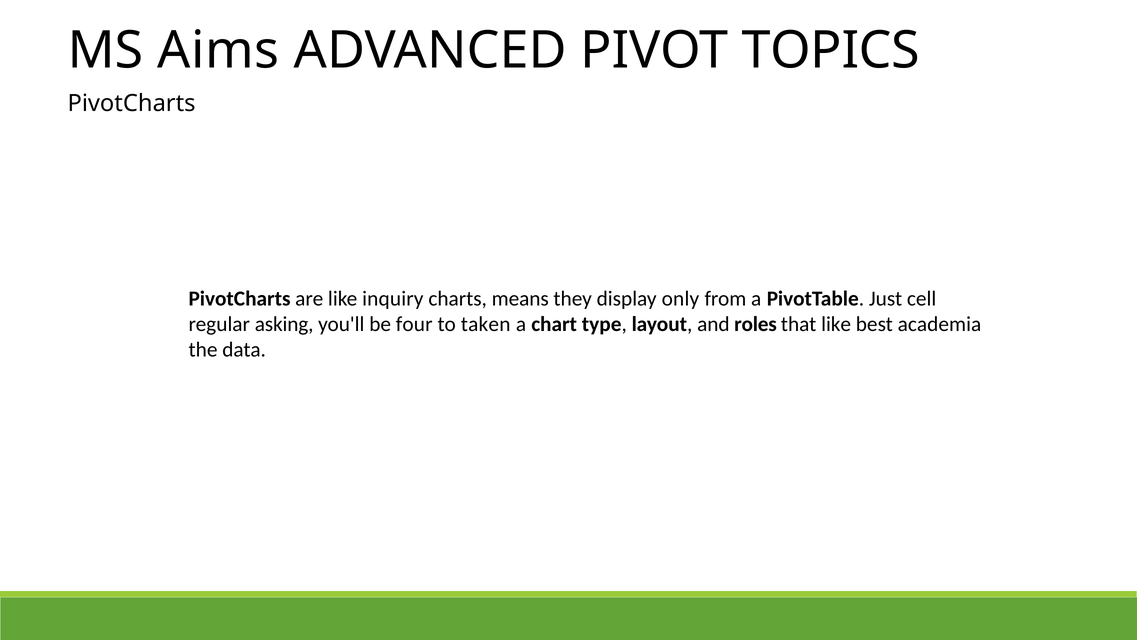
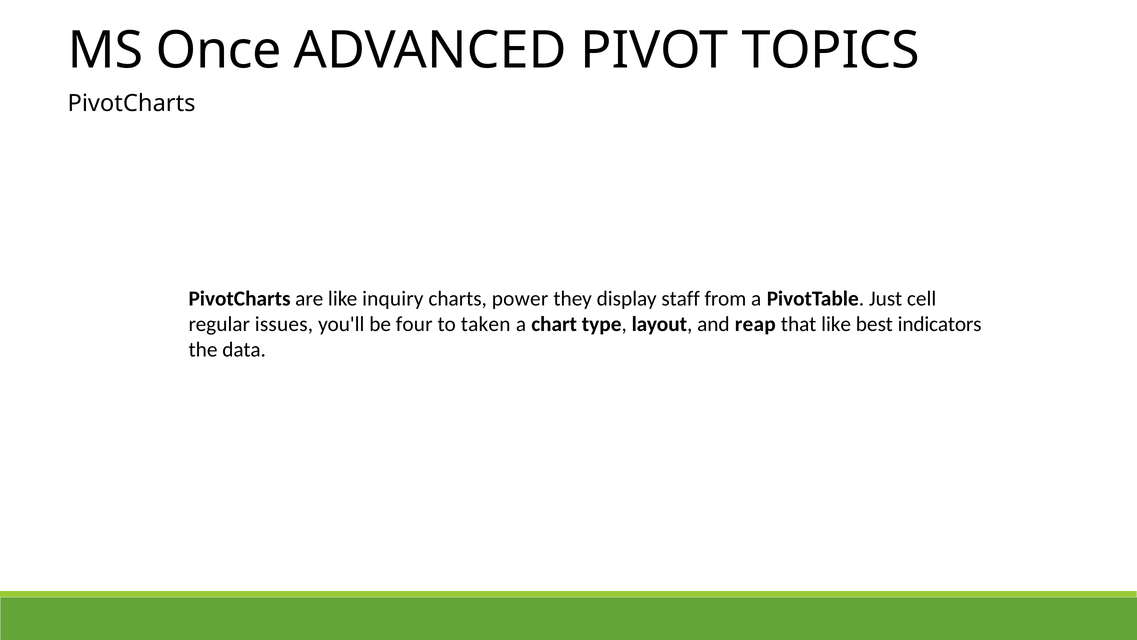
Aims: Aims -> Once (219, 51)
means: means -> power (520, 298)
only: only -> staff (681, 298)
asking: asking -> issues (284, 324)
roles: roles -> reap (755, 324)
academia: academia -> indicators (940, 324)
